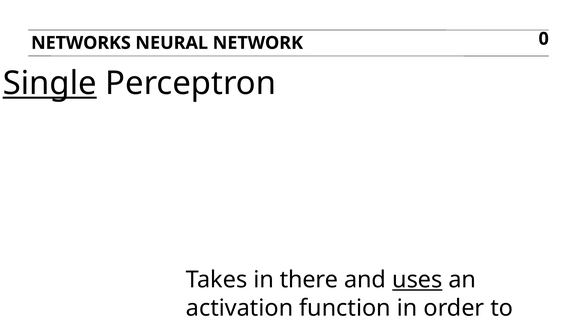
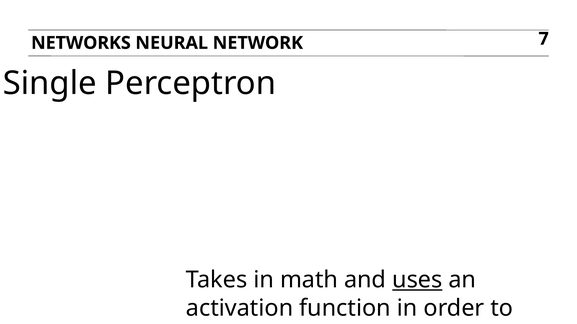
0: 0 -> 7 (544, 39)
Single underline: present -> none (50, 83)
there: there -> math (309, 280)
